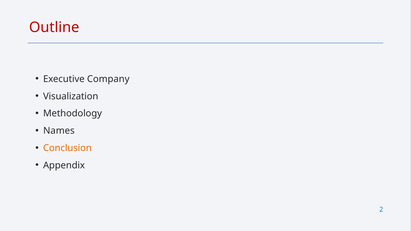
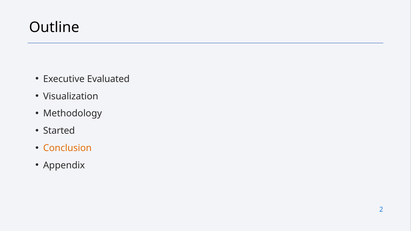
Outline colour: red -> black (54, 27)
Company: Company -> Evaluated (108, 79)
Names: Names -> Started (59, 131)
